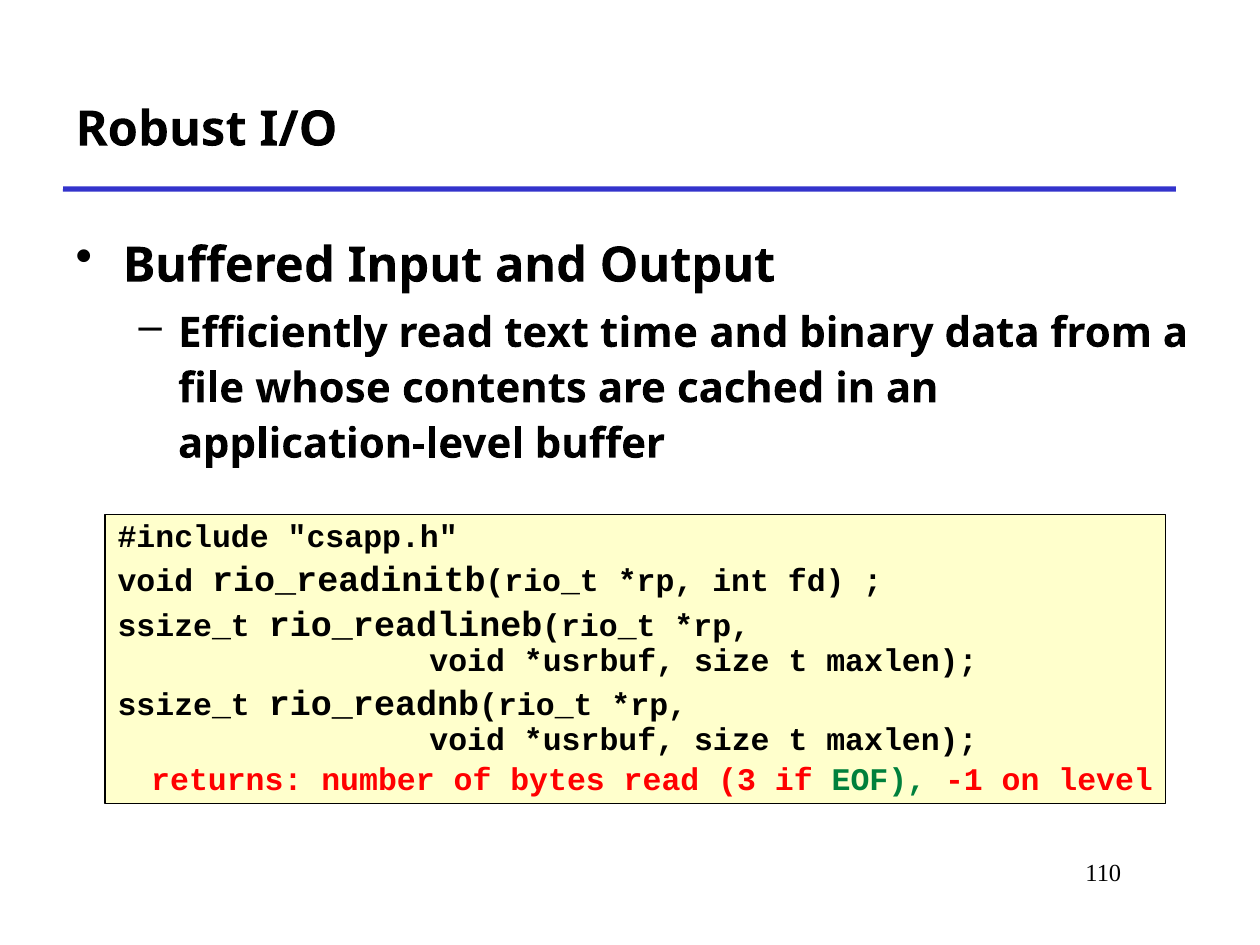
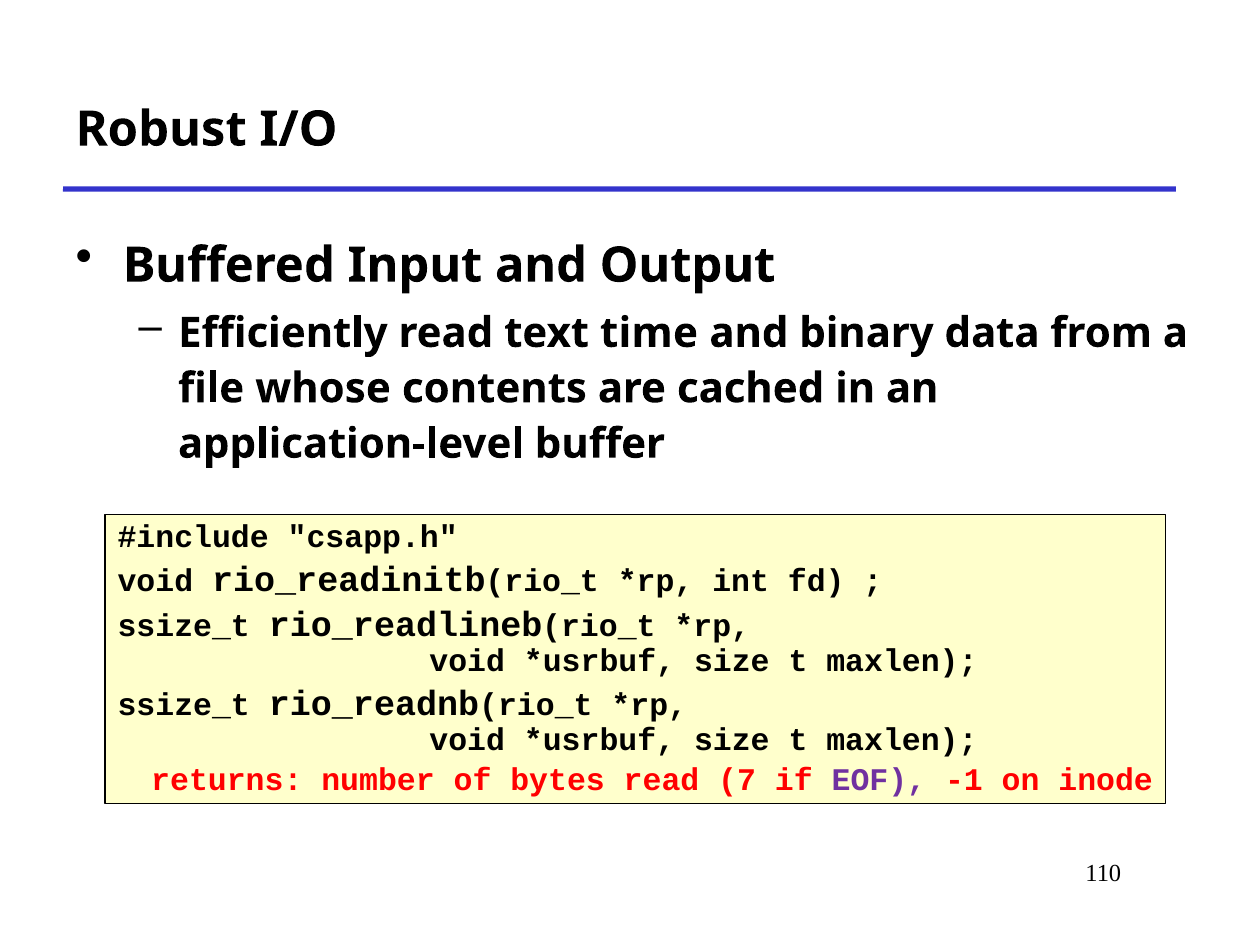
3: 3 -> 7 (737, 780)
EOF colour: green -> purple (879, 780)
level: level -> inode (1106, 780)
